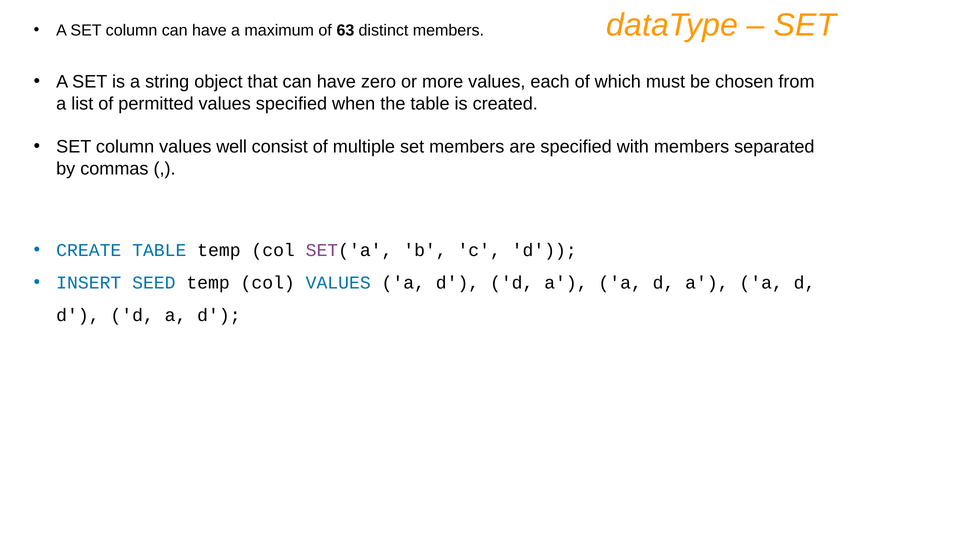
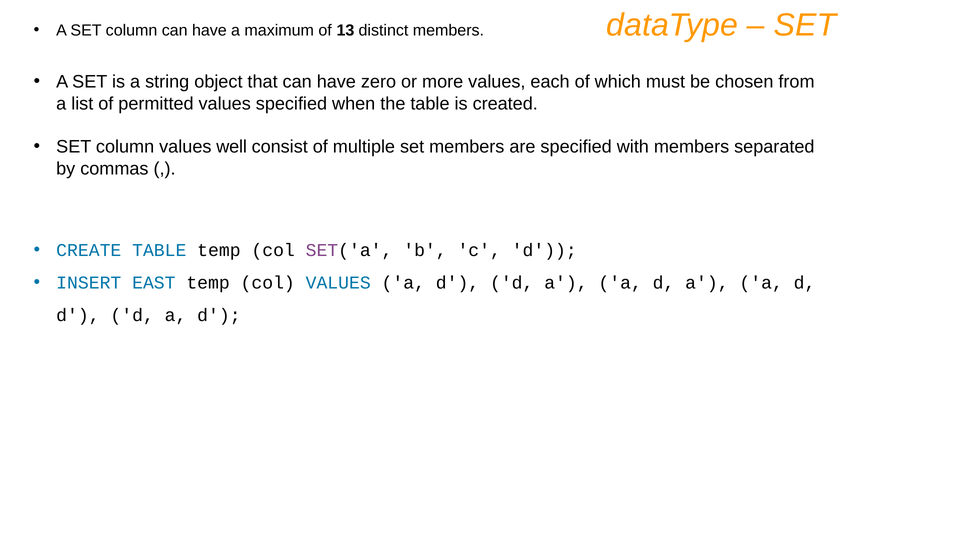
63: 63 -> 13 (345, 30)
SEED: SEED -> EAST (154, 283)
